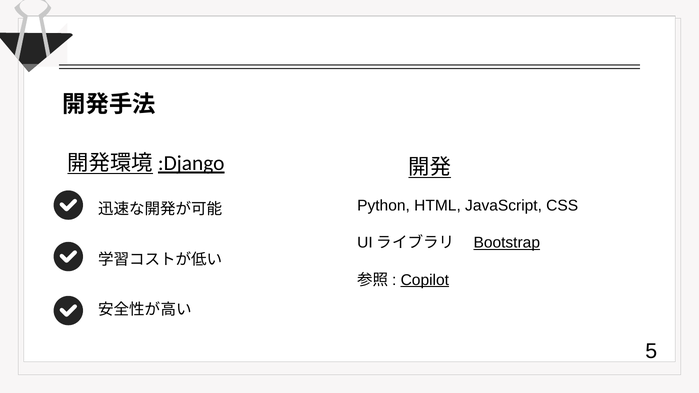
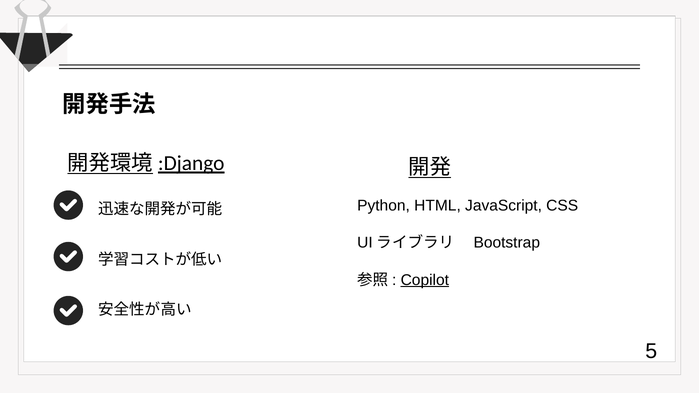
Bootstrap underline: present -> none (507, 243)
